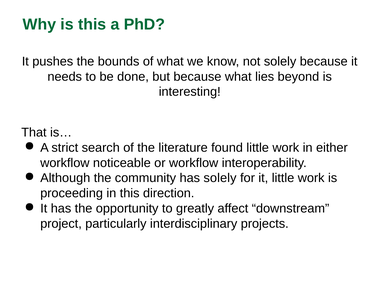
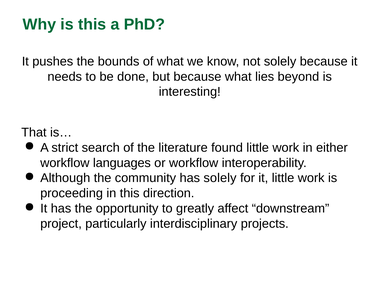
noticeable: noticeable -> languages (122, 163)
